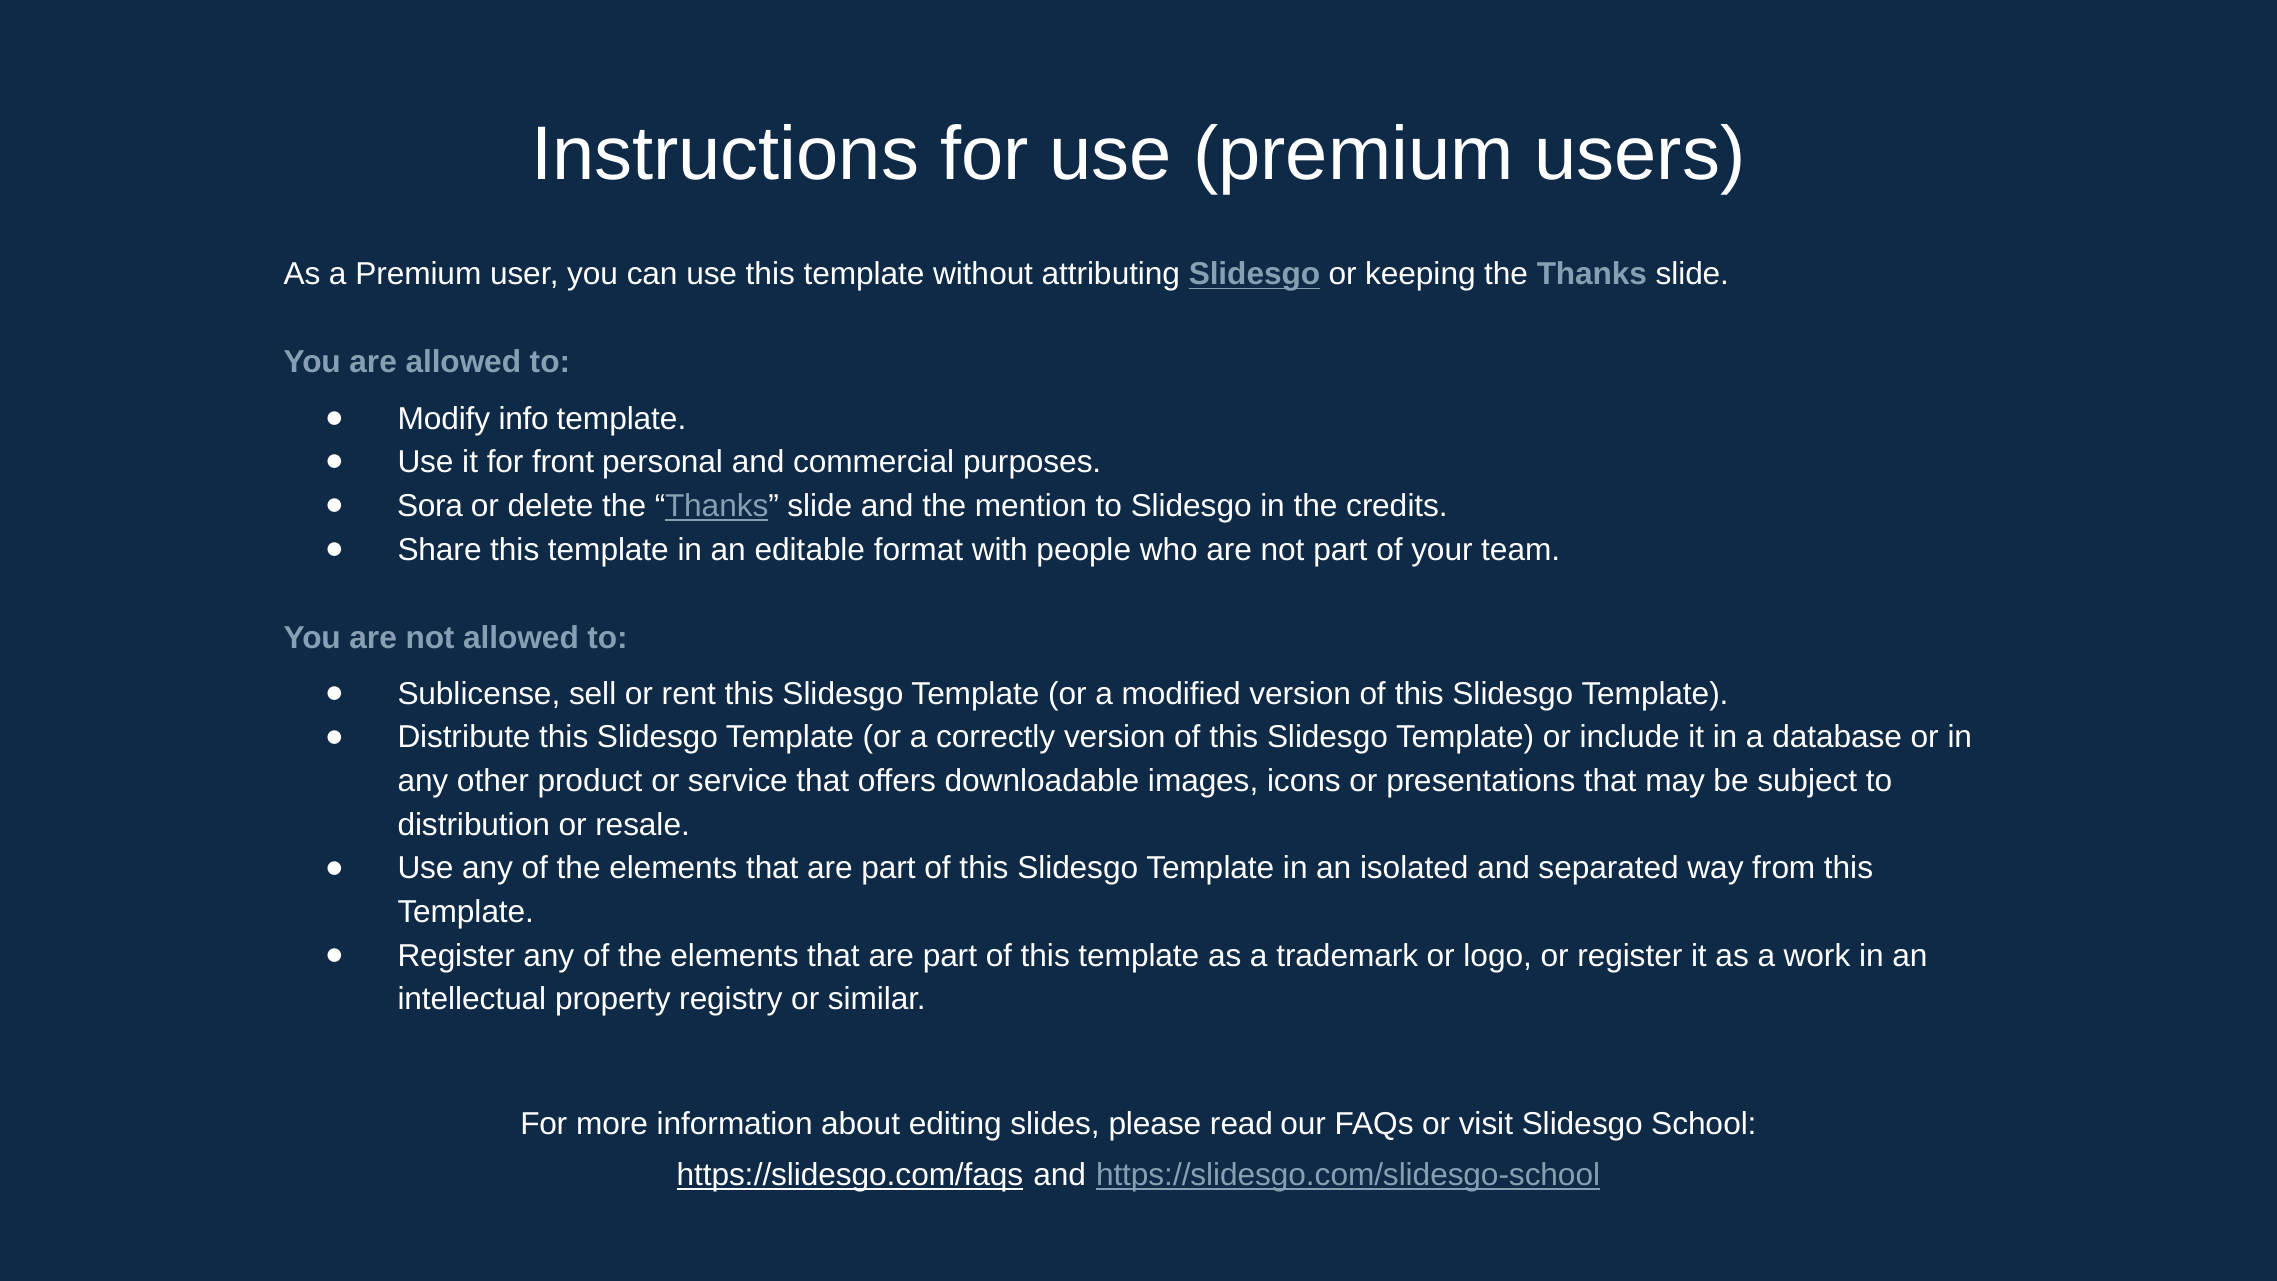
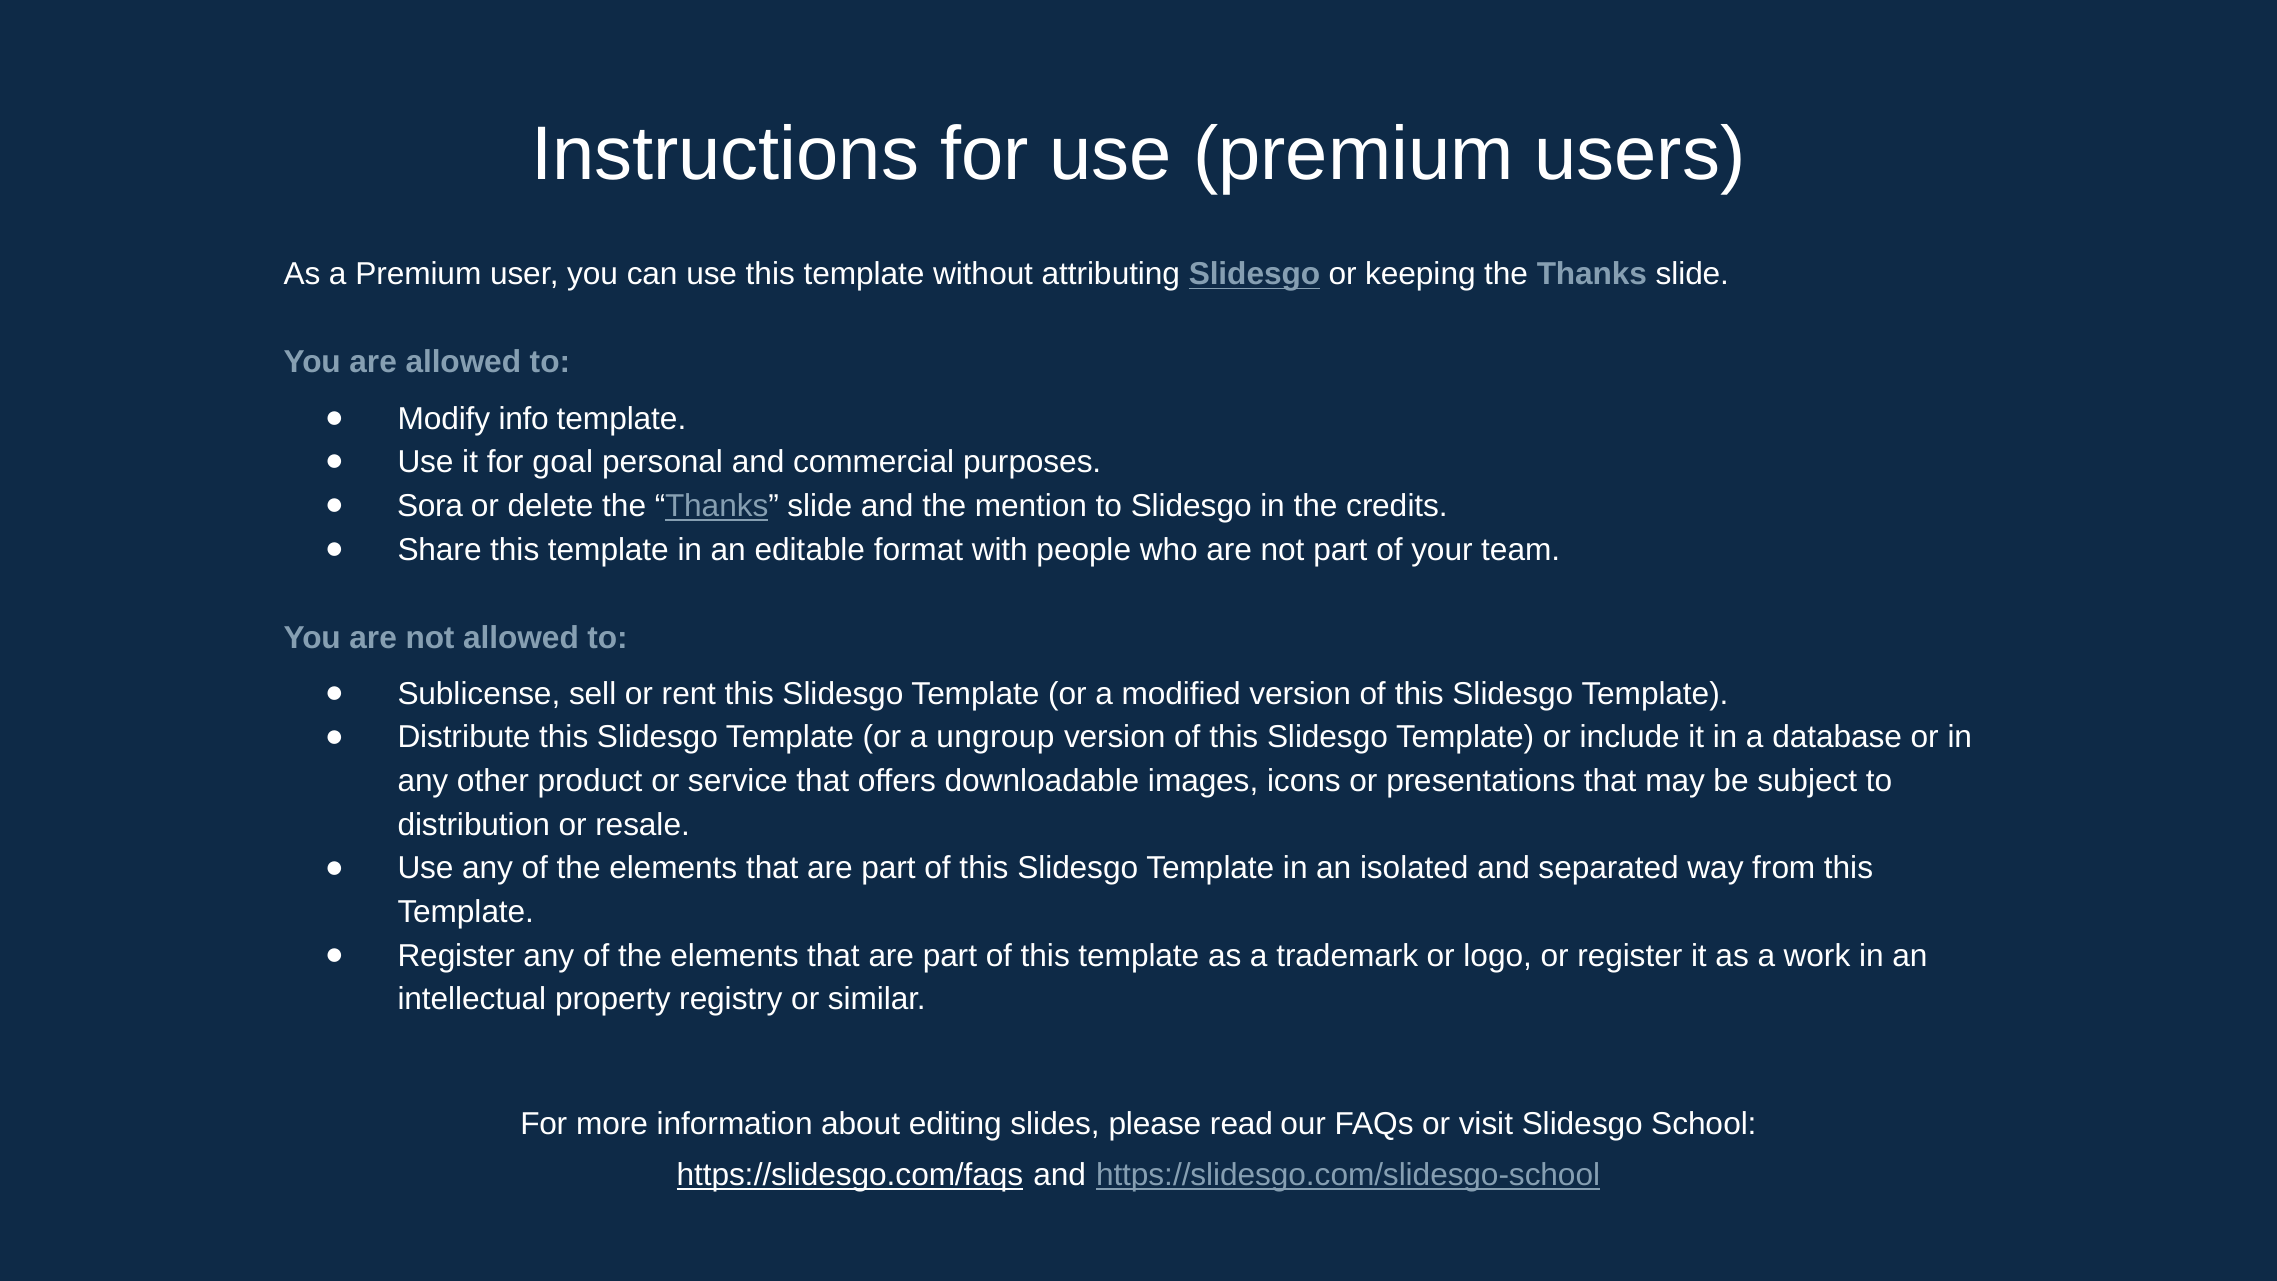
front: front -> goal (563, 462)
correctly: correctly -> ungroup (995, 737)
